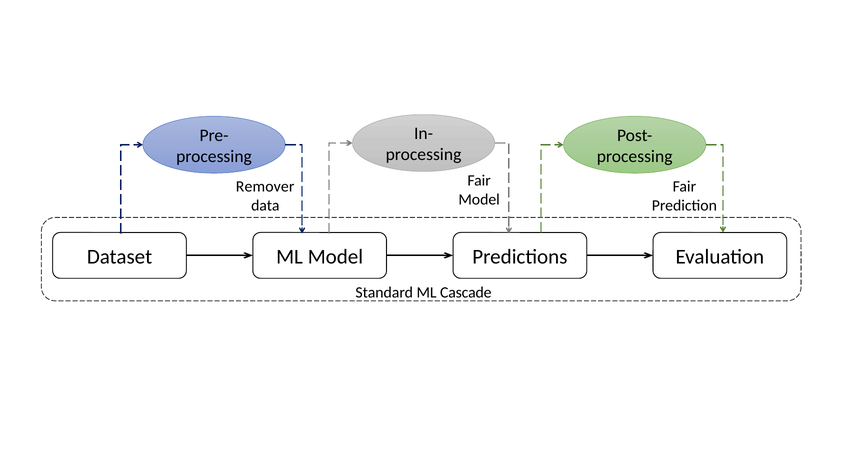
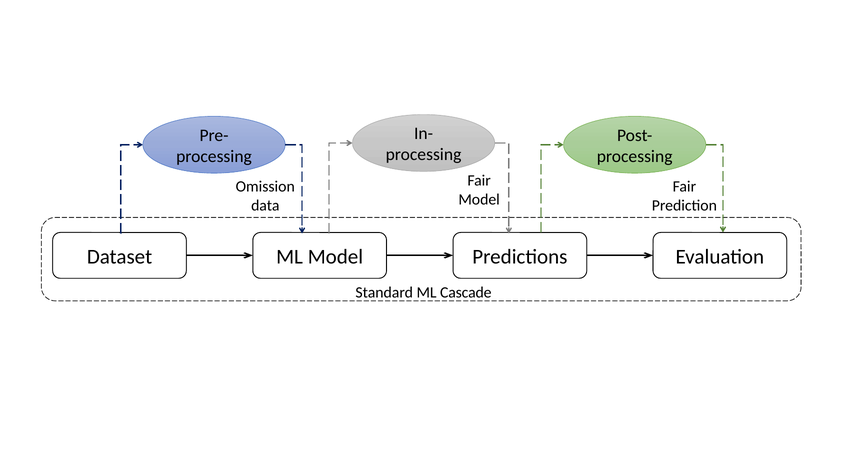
Remover: Remover -> Omission (265, 187)
